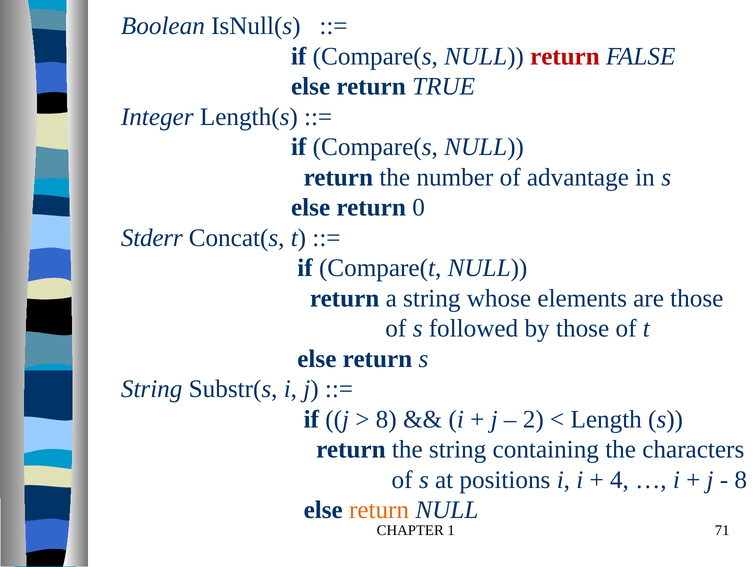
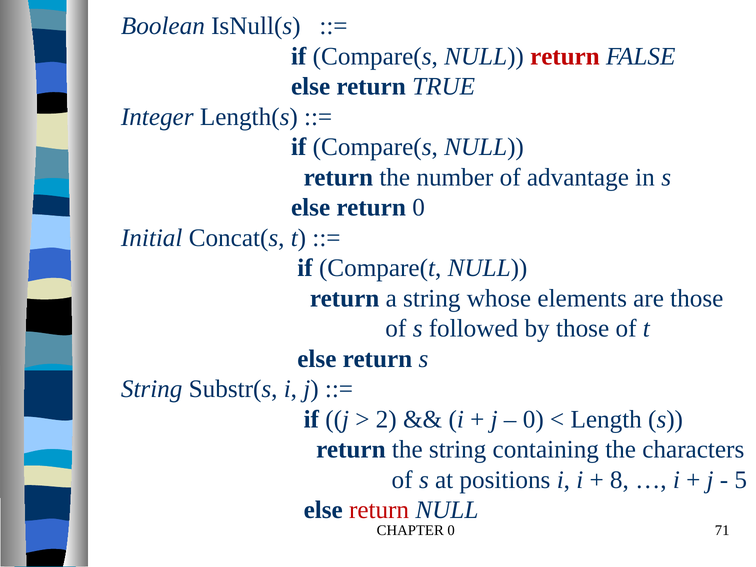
Stderr: Stderr -> Initial (152, 238)
8: 8 -> 2 (386, 419)
2: 2 -> 0 (533, 419)
4: 4 -> 8 (619, 480)
8: 8 -> 5 (741, 480)
return colour: orange -> red (379, 510)
CHAPTER 1: 1 -> 0 (451, 530)
